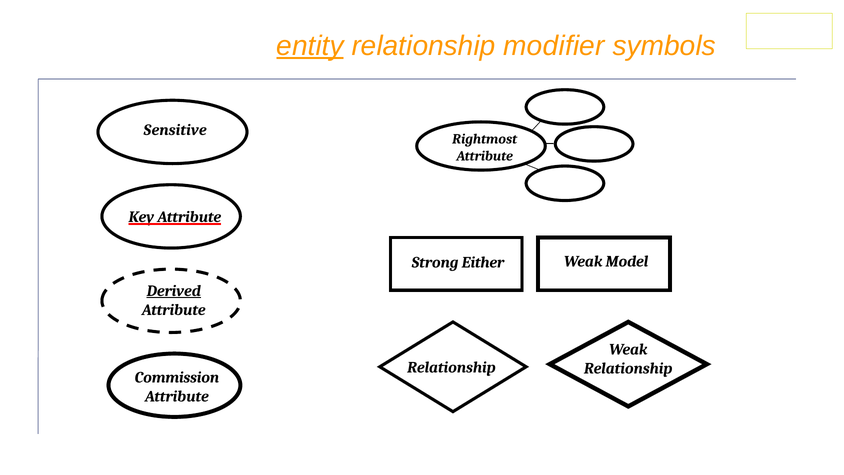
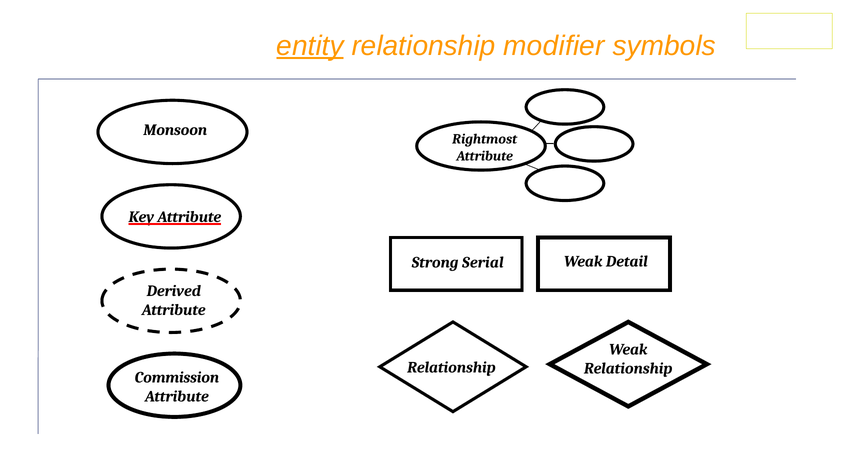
Sensitive: Sensitive -> Monsoon (175, 130)
Model: Model -> Detail (627, 261)
Either: Either -> Serial (483, 262)
Derived underline: present -> none (174, 291)
